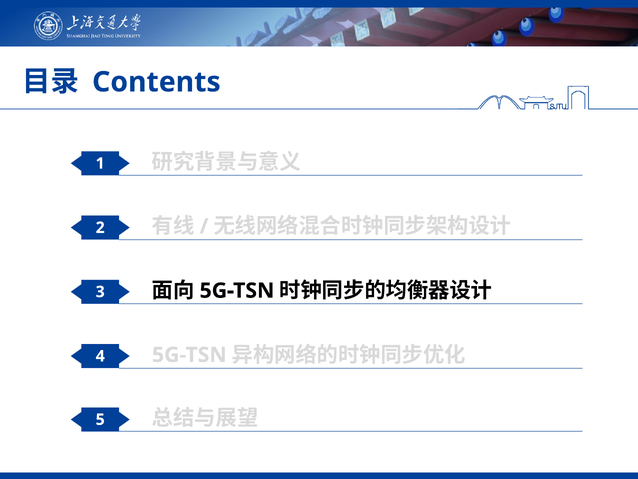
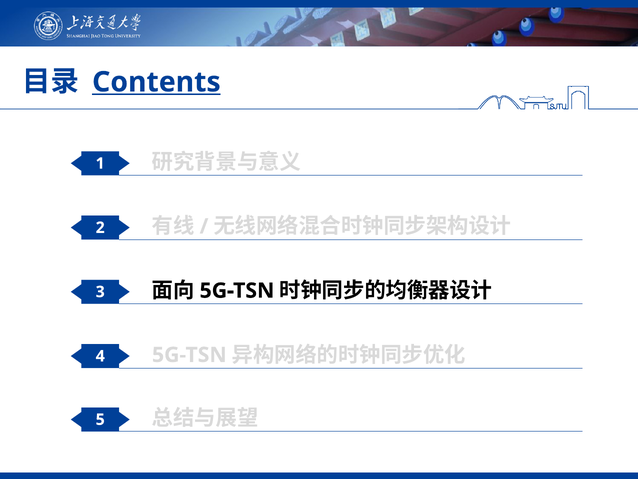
Contents underline: none -> present (156, 82)
